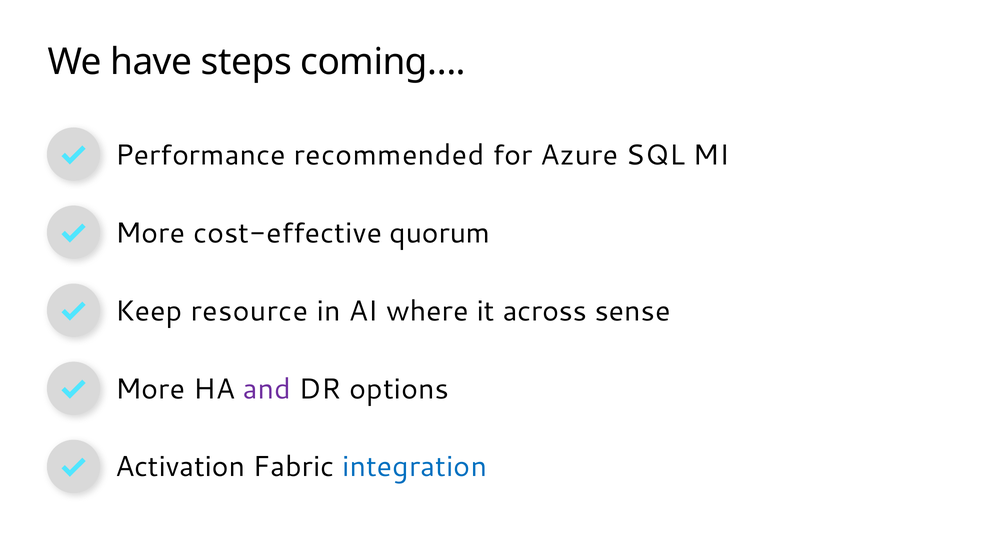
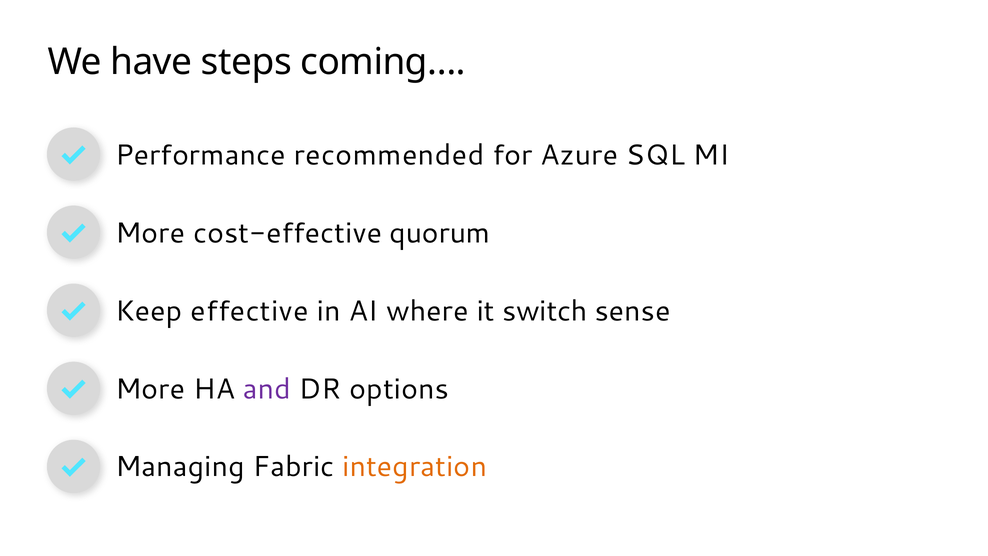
resource: resource -> effective (249, 311)
across: across -> switch (545, 311)
Activation: Activation -> Managing (180, 467)
integration colour: blue -> orange (415, 467)
